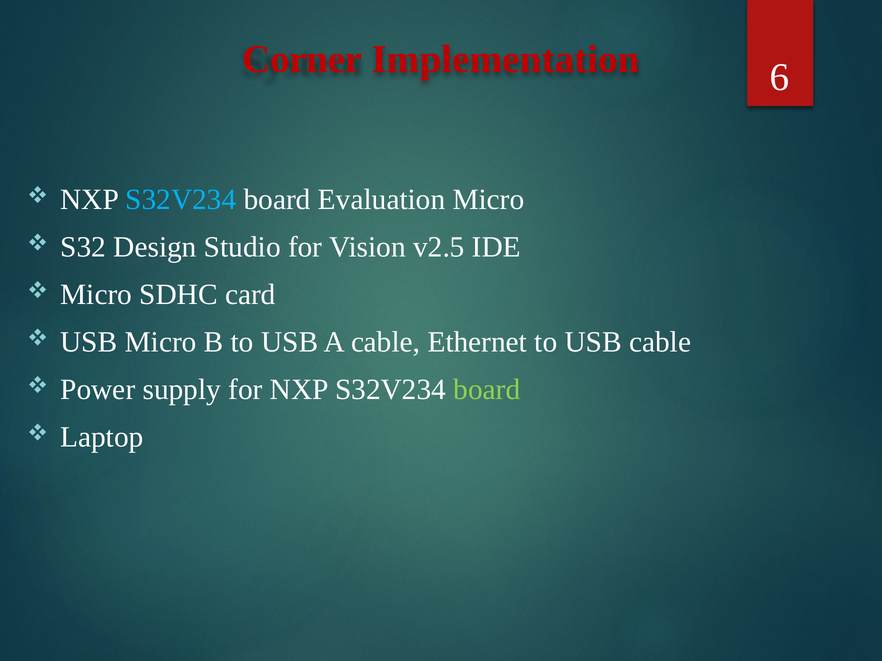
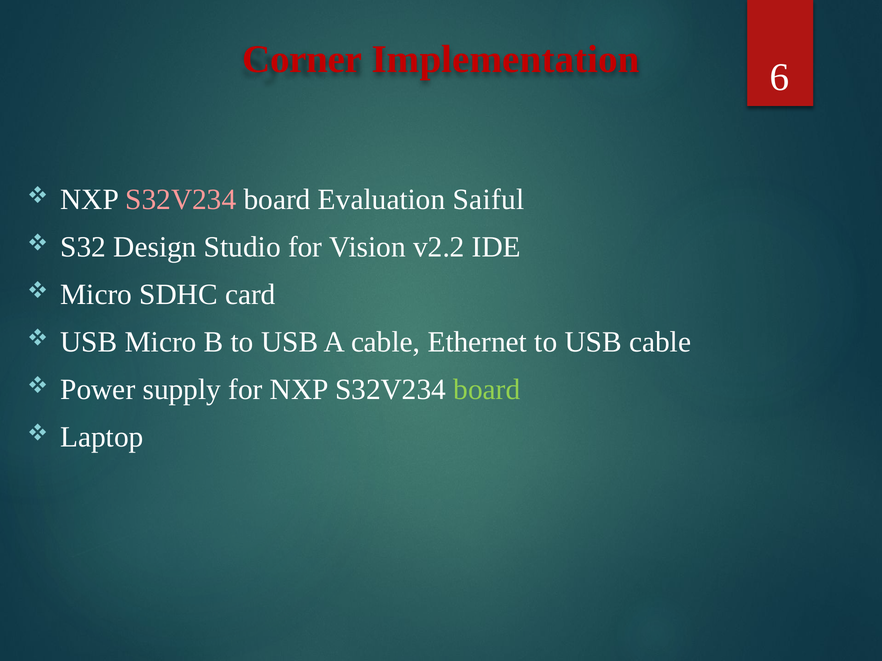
S32V234 colour: light blue -> pink (181, 200)
Evaluation Micro: Micro -> Saiful (488, 200)
v2.5: v2.5 -> v2.2 (439, 247)
